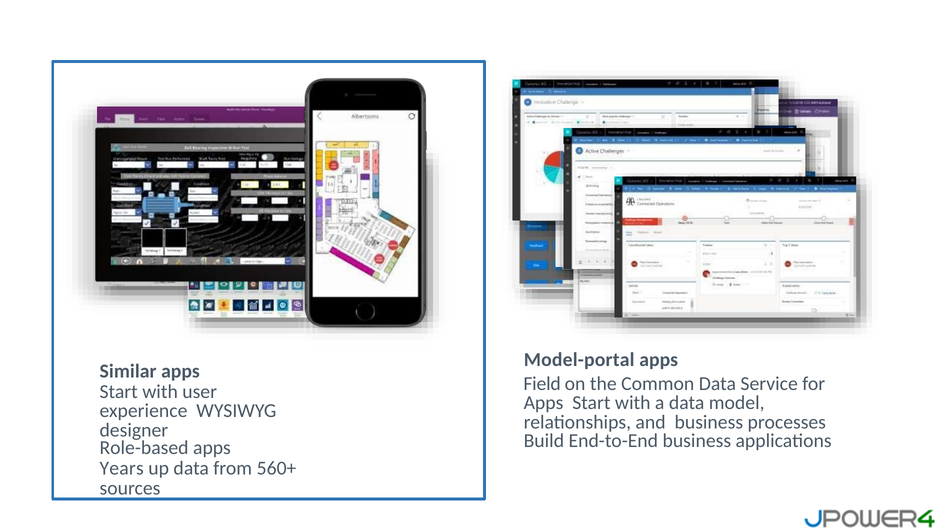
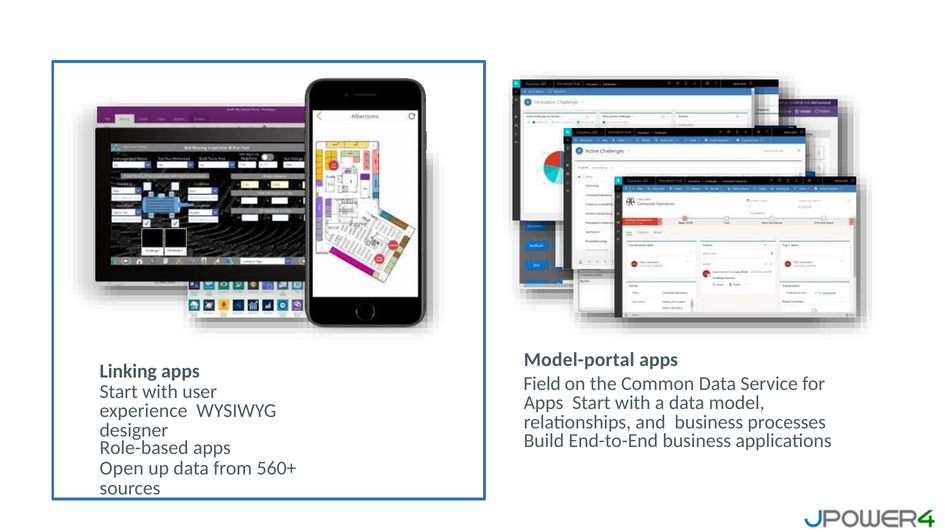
Similar: Similar -> Linking (128, 371)
Years: Years -> Open (122, 468)
